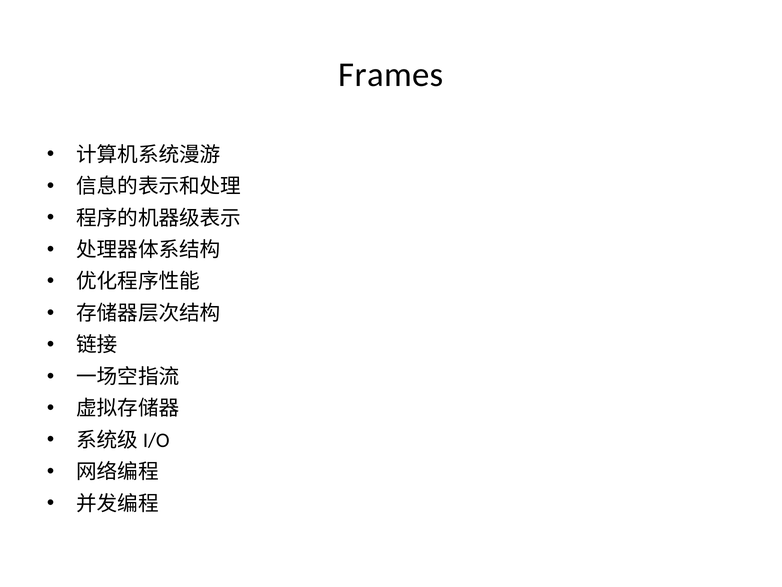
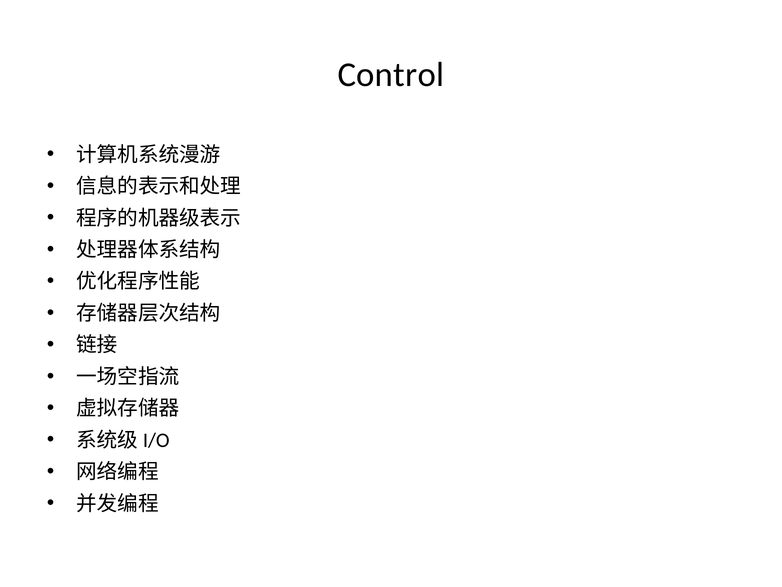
Frames: Frames -> Control (391, 75)
